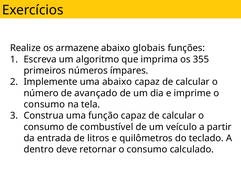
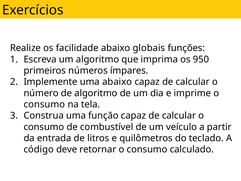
armazene: armazene -> facilidade (77, 48)
355: 355 -> 950 (201, 59)
de avançado: avançado -> algoritmo (96, 93)
dentro: dentro -> código (39, 149)
